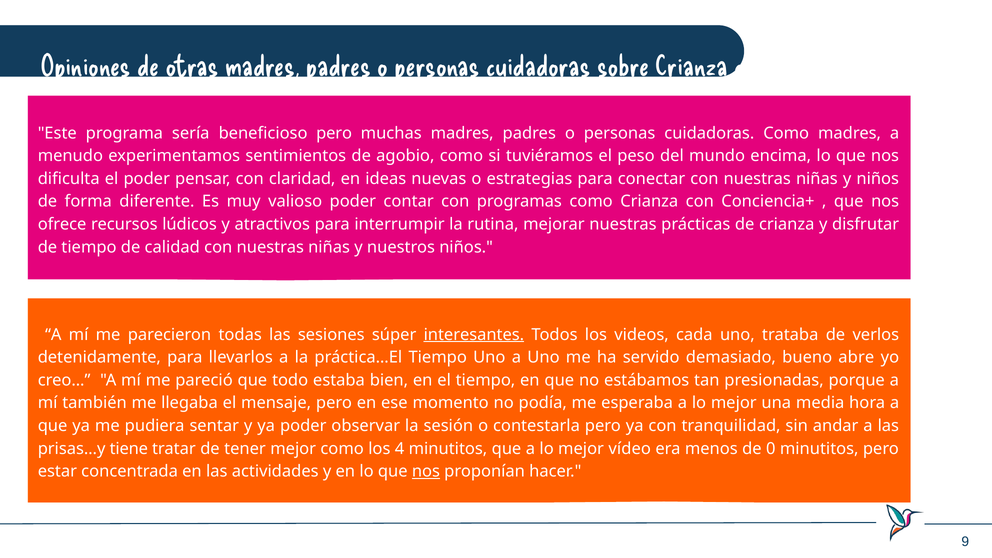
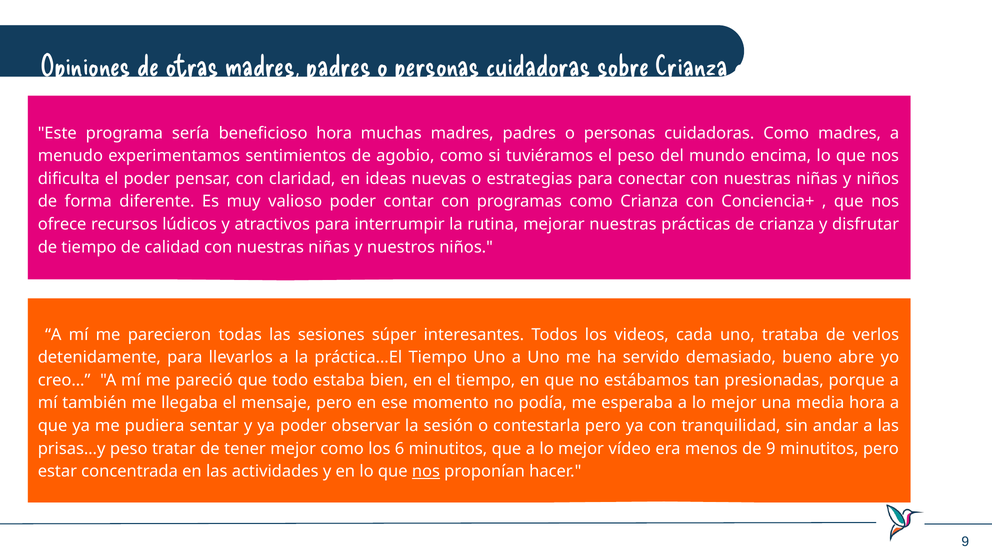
beneficioso pero: pero -> hora (334, 133)
interesantes underline: present -> none (474, 335)
prisas…y tiene: tiene -> peso (129, 449)
4: 4 -> 6 (400, 449)
de 0: 0 -> 9 (771, 449)
